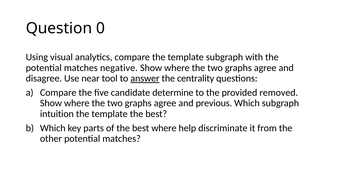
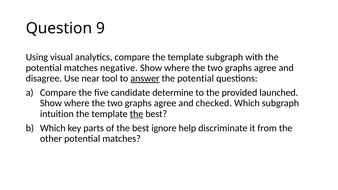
0: 0 -> 9 (101, 28)
centrality: centrality -> potential (196, 78)
removed: removed -> launched (279, 93)
previous: previous -> checked (214, 103)
the underline: none -> present (137, 114)
best where: where -> ignore (164, 128)
